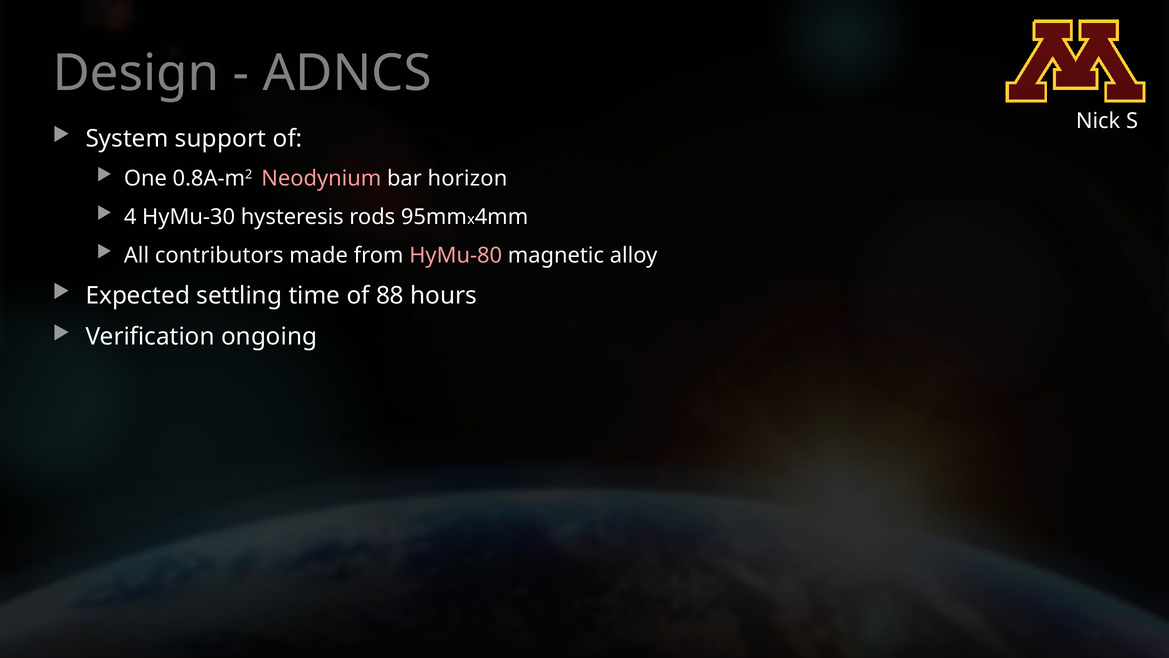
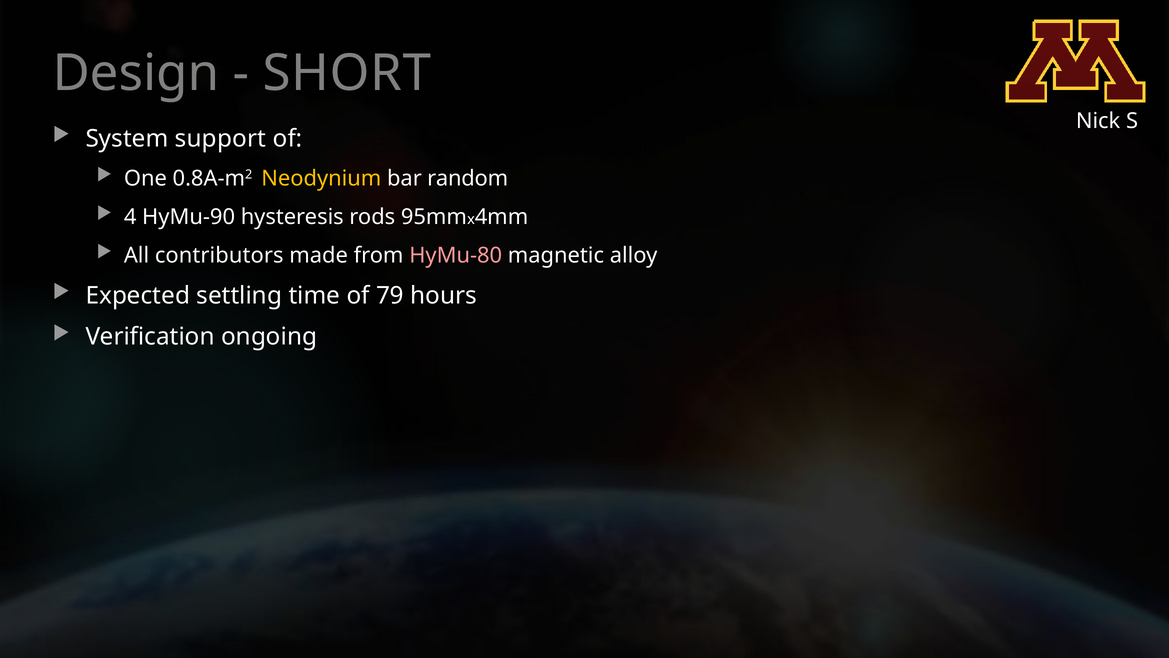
ADNCS: ADNCS -> SHORT (347, 73)
Neodynium colour: pink -> yellow (321, 178)
horizon: horizon -> random (468, 178)
HyMu-30: HyMu-30 -> HyMu-90 (189, 217)
88: 88 -> 79 (390, 295)
